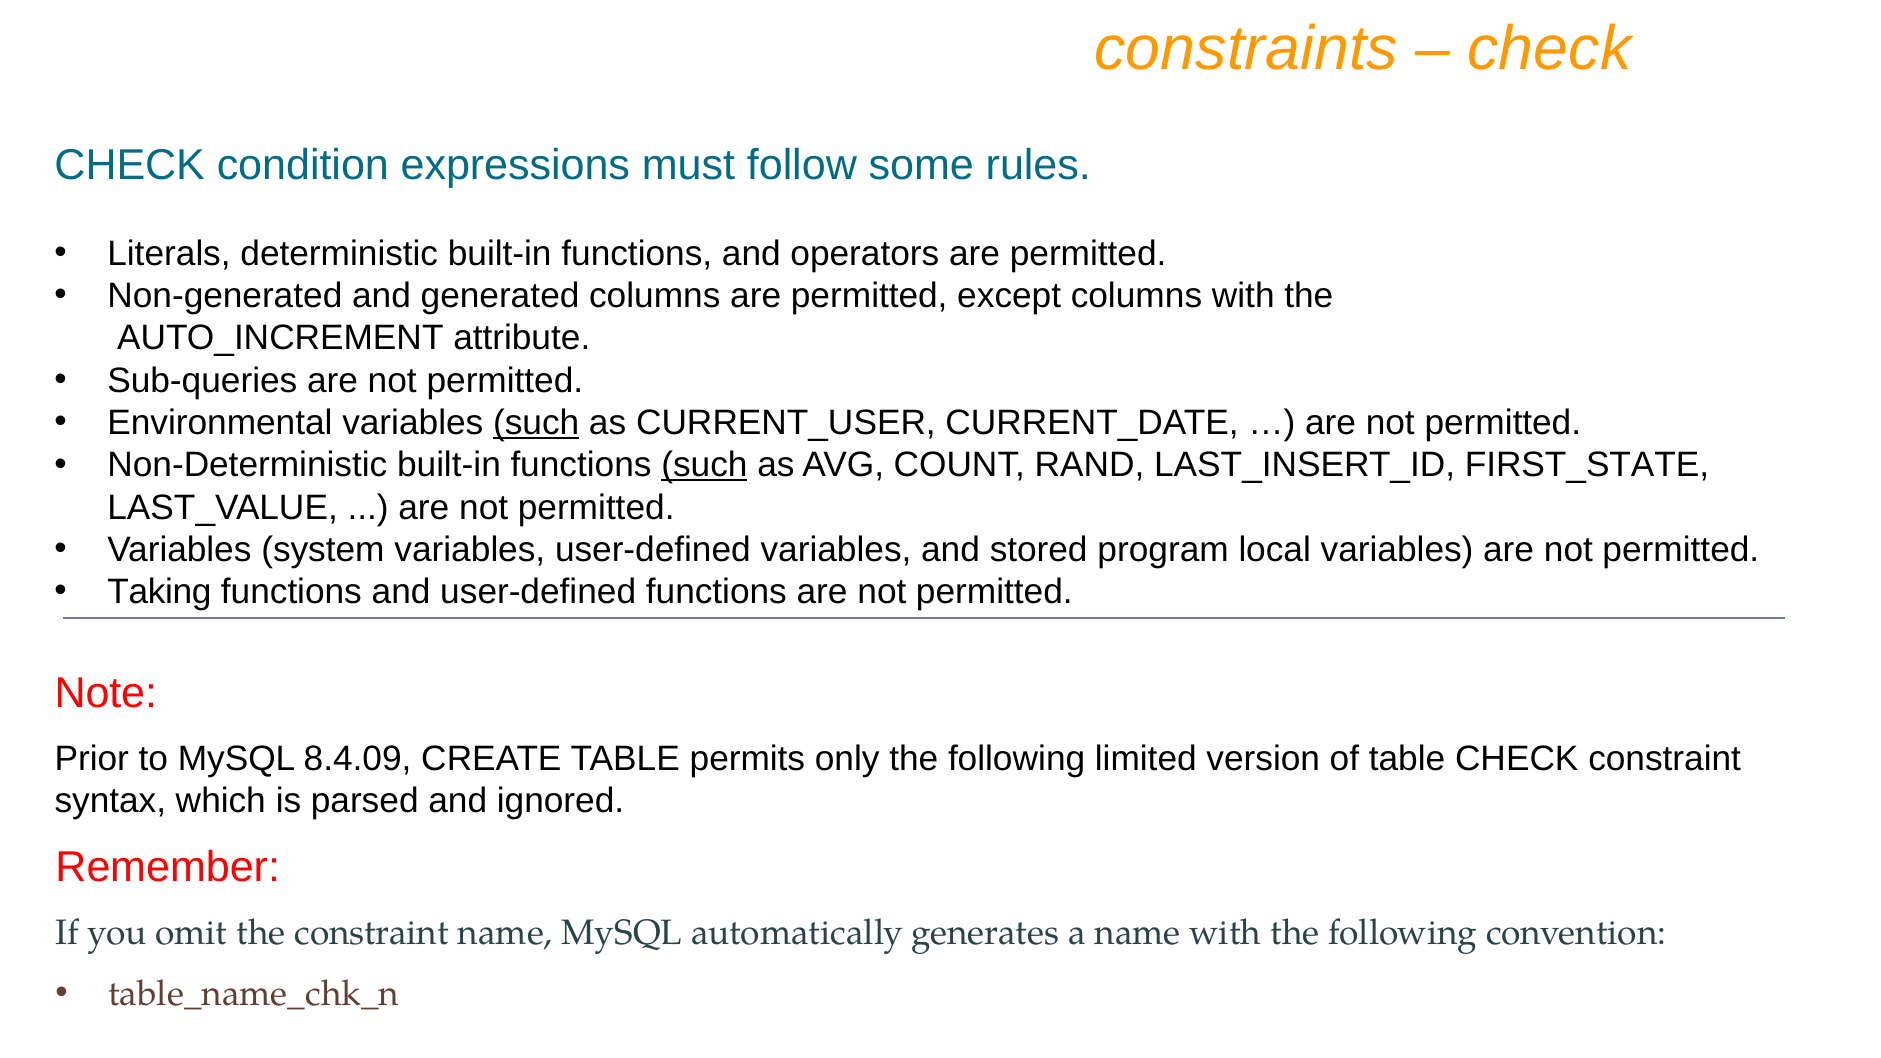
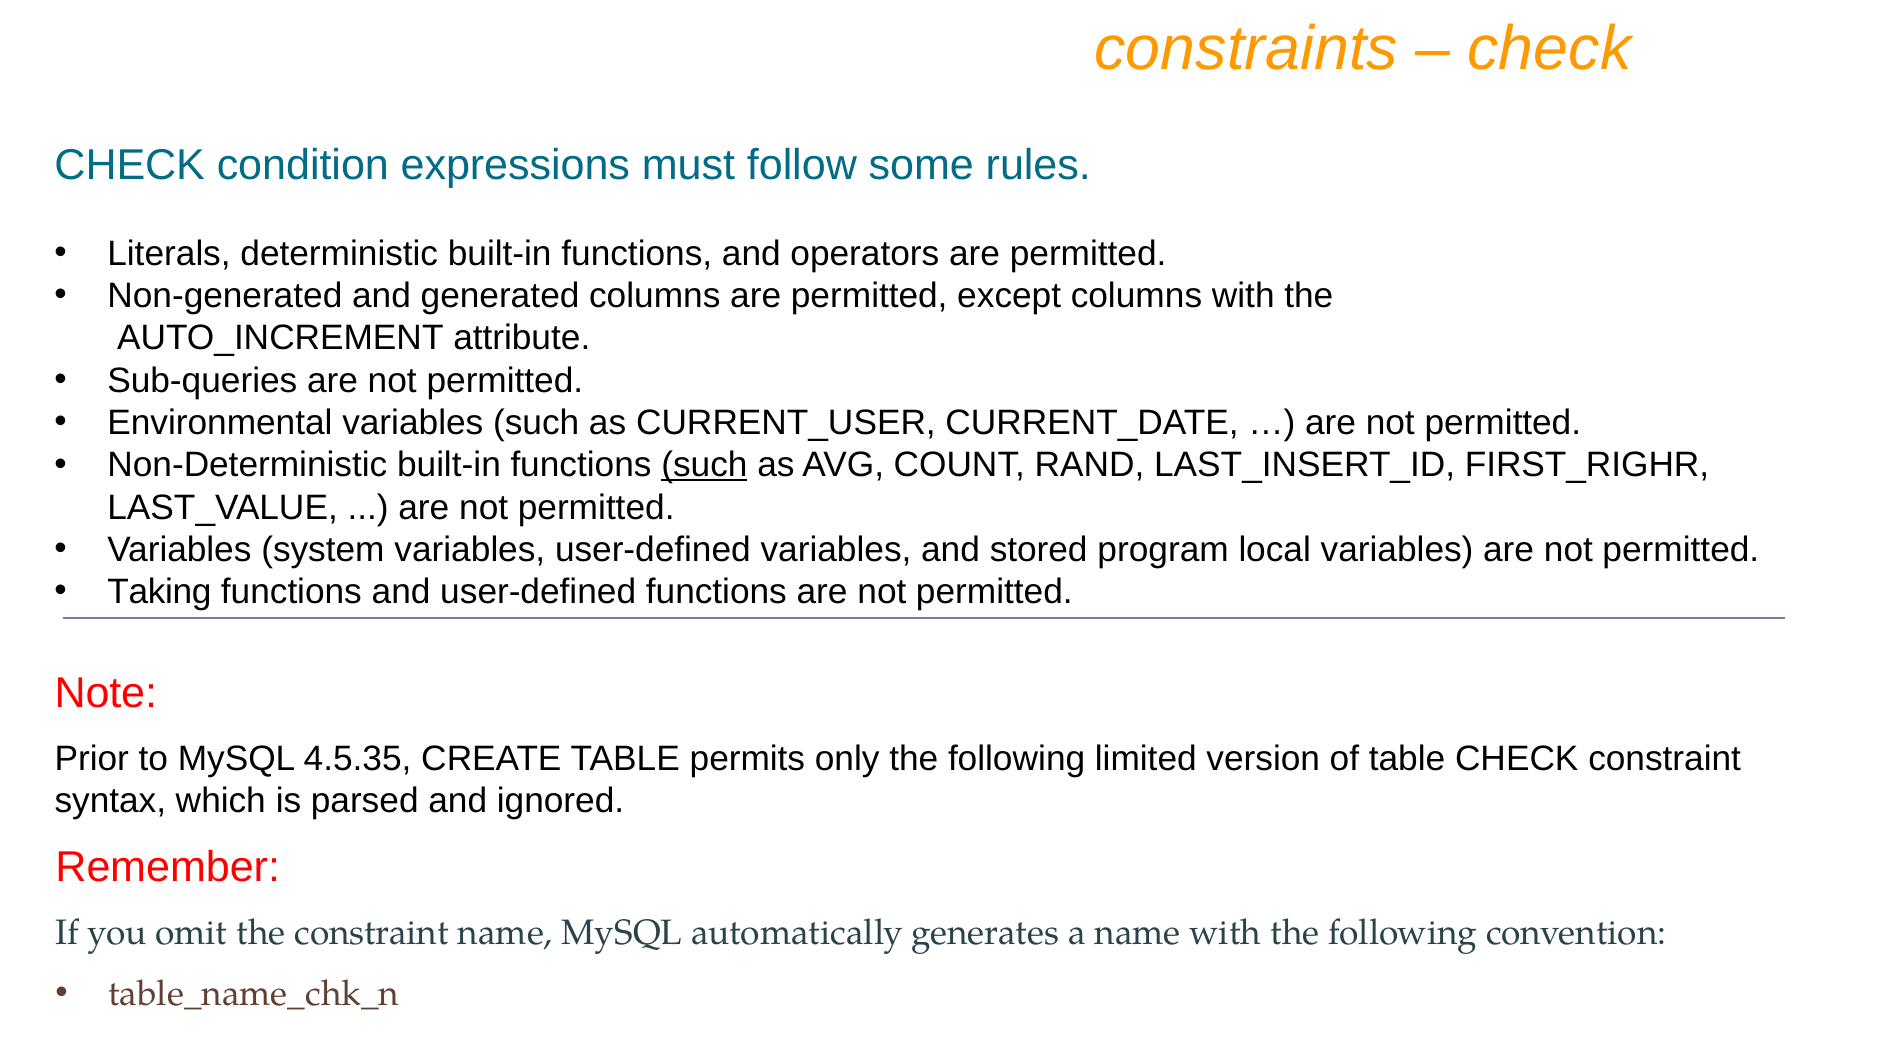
such underline: present -> none (536, 423)
FIRST_STATE: FIRST_STATE -> FIRST_RIGHR (1587, 465)
8.4.09: 8.4.09 -> 4.5.35 (358, 759)
